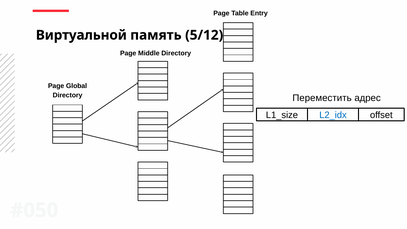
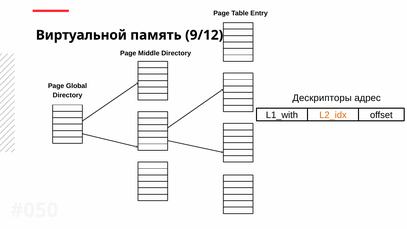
5/12: 5/12 -> 9/12 (204, 35)
Переместить: Переместить -> Дескрипторы (322, 98)
L1_size: L1_size -> L1_with (282, 115)
L2_idx colour: blue -> orange (333, 115)
